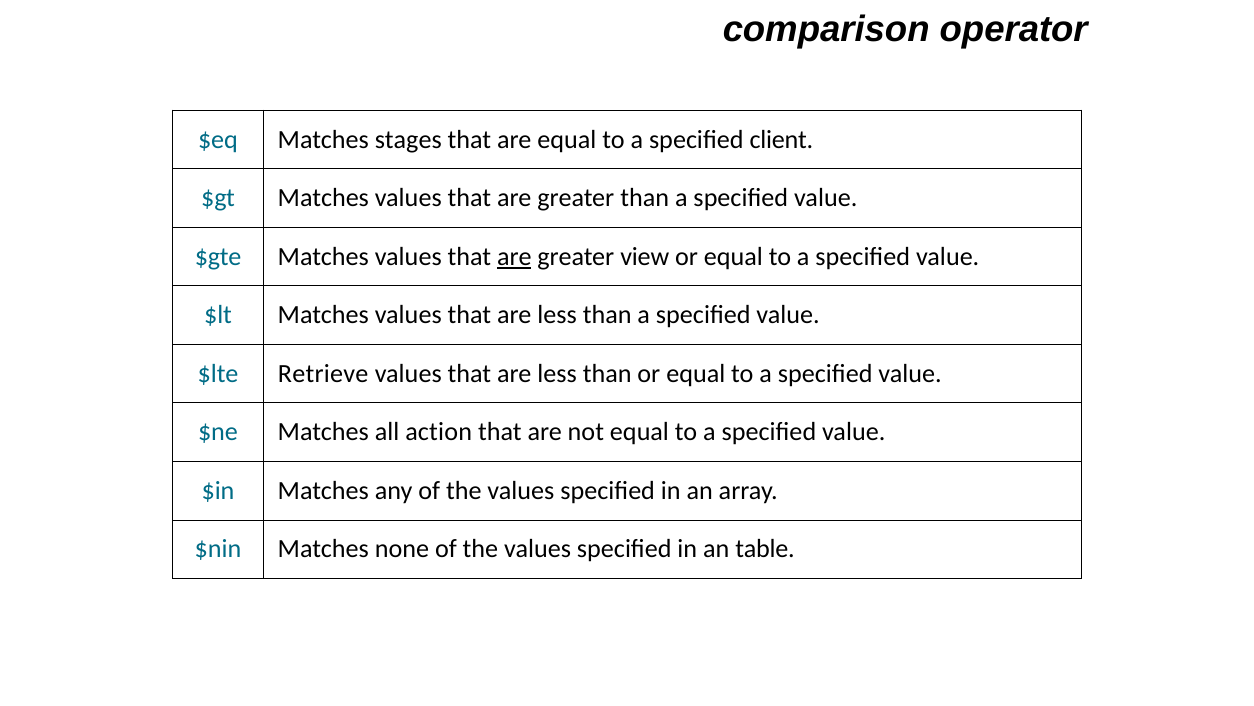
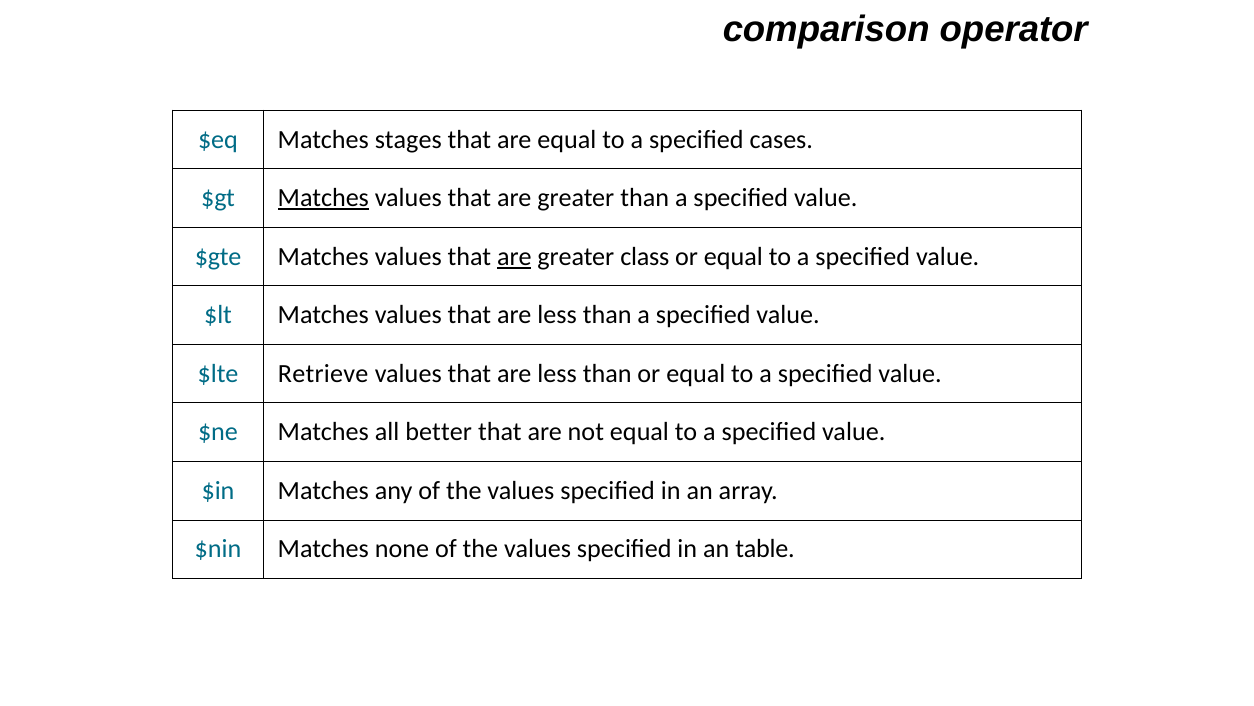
client: client -> cases (781, 139)
Matches underline: none -> present (323, 198)
view: view -> class (645, 256)
action: action -> better (439, 432)
